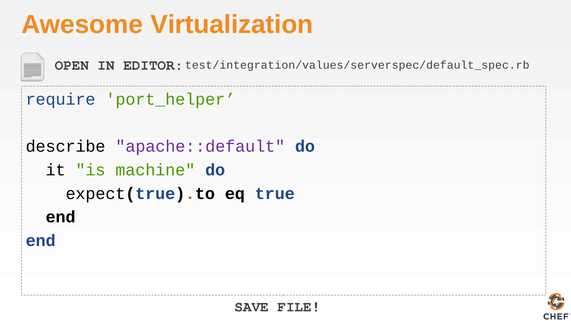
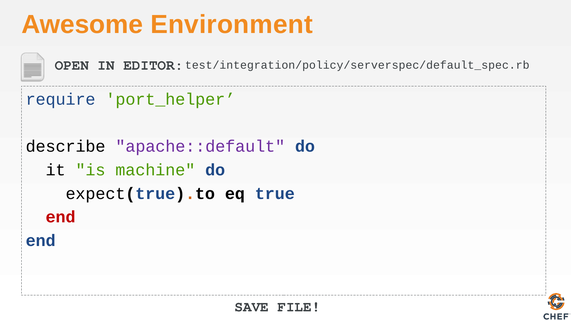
Virtualization: Virtualization -> Environment (232, 25)
test/integration/values/serverspec/default_spec.rb: test/integration/values/serverspec/default_spec.rb -> test/integration/policy/serverspec/default_spec.rb (357, 65)
end colour: black -> red (61, 217)
